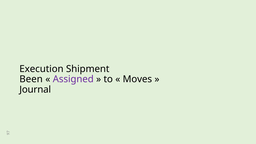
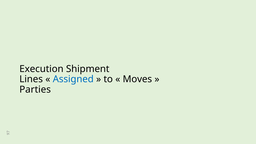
Been: Been -> Lines (31, 79)
Assigned colour: purple -> blue (73, 79)
Journal: Journal -> Parties (35, 90)
